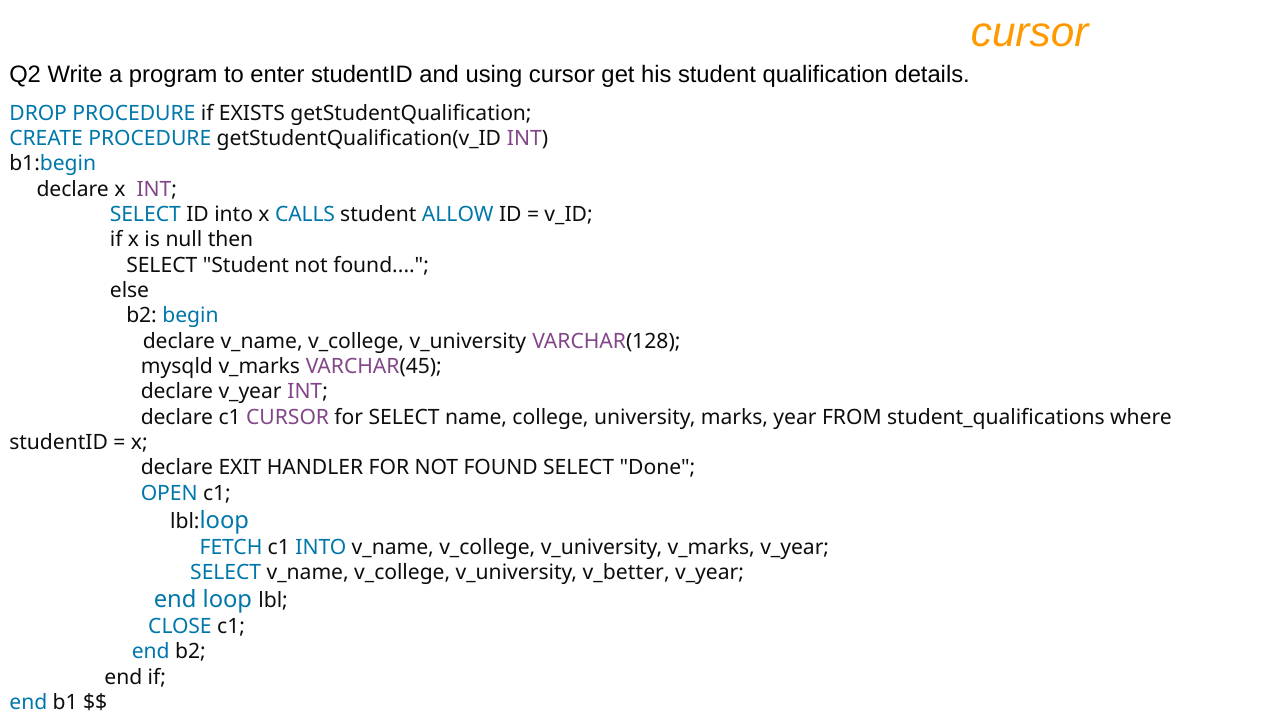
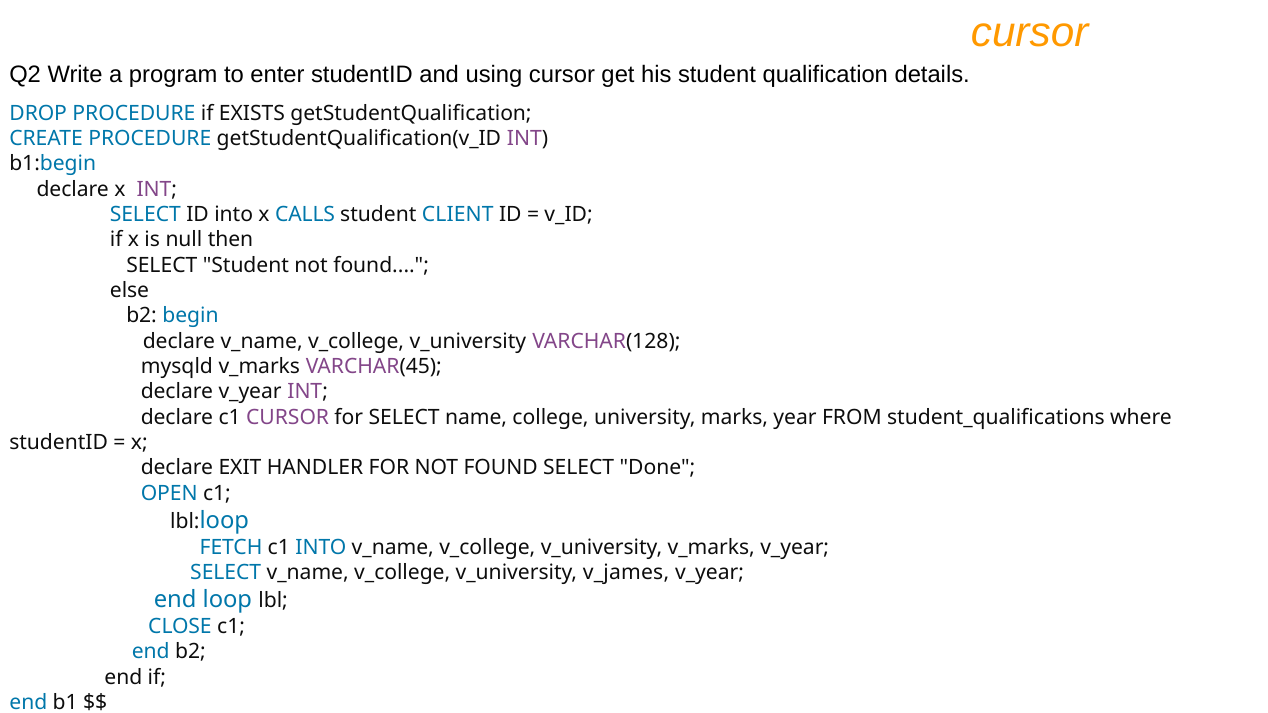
ALLOW: ALLOW -> CLIENT (458, 215)
v_better: v_better -> v_james (626, 573)
